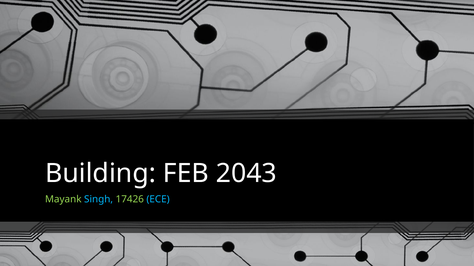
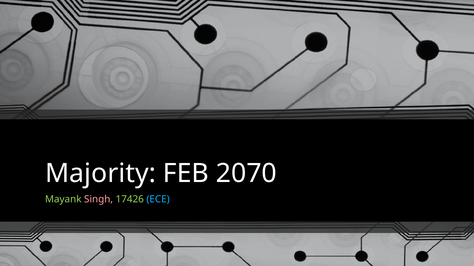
Building: Building -> Majority (101, 174)
2043: 2043 -> 2070 (246, 174)
Singh colour: light blue -> pink (99, 200)
